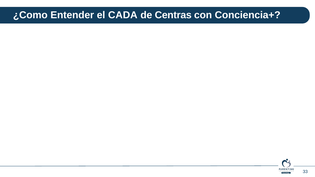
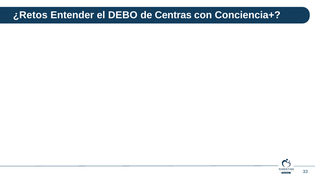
¿Como: ¿Como -> ¿Retos (30, 15)
CADA: CADA -> DEBO (123, 15)
